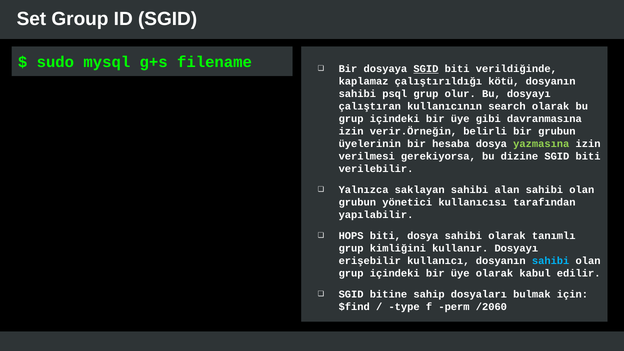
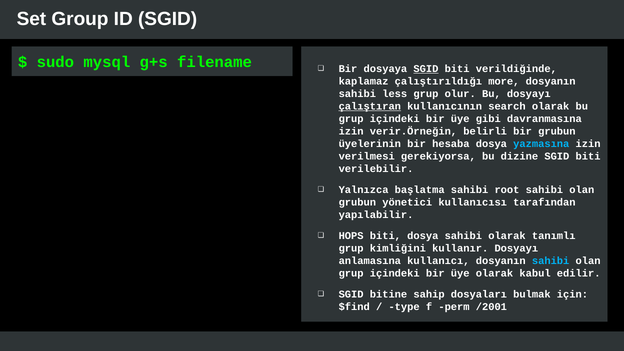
kötü: kötü -> more (504, 81)
psql: psql -> less (395, 94)
çalıştıran underline: none -> present (370, 106)
yazmasına colour: light green -> light blue (541, 144)
saklayan: saklayan -> başlatma (420, 190)
alan: alan -> root (507, 190)
erişebilir: erişebilir -> anlamasına (370, 261)
/2060: /2060 -> /2001 (491, 307)
